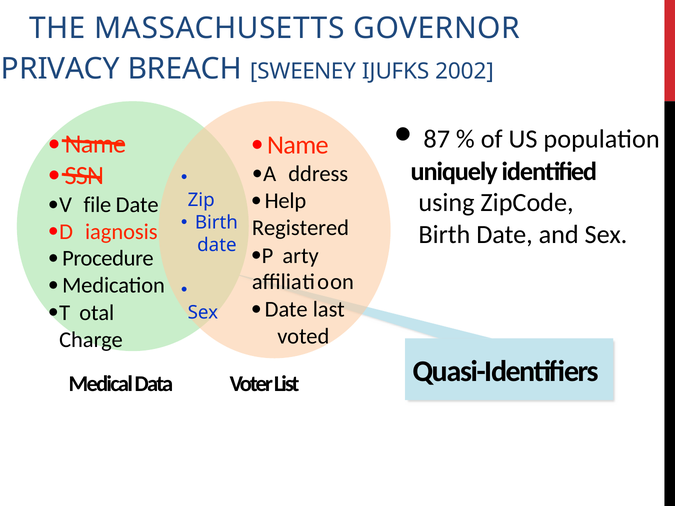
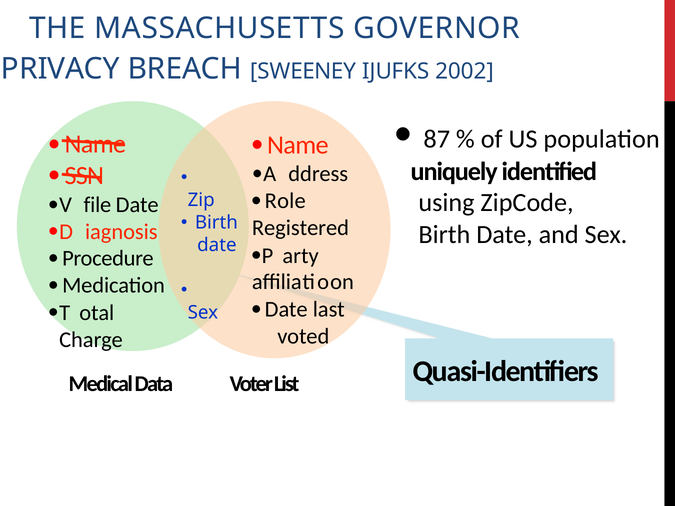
Help: Help -> Role (285, 201)
